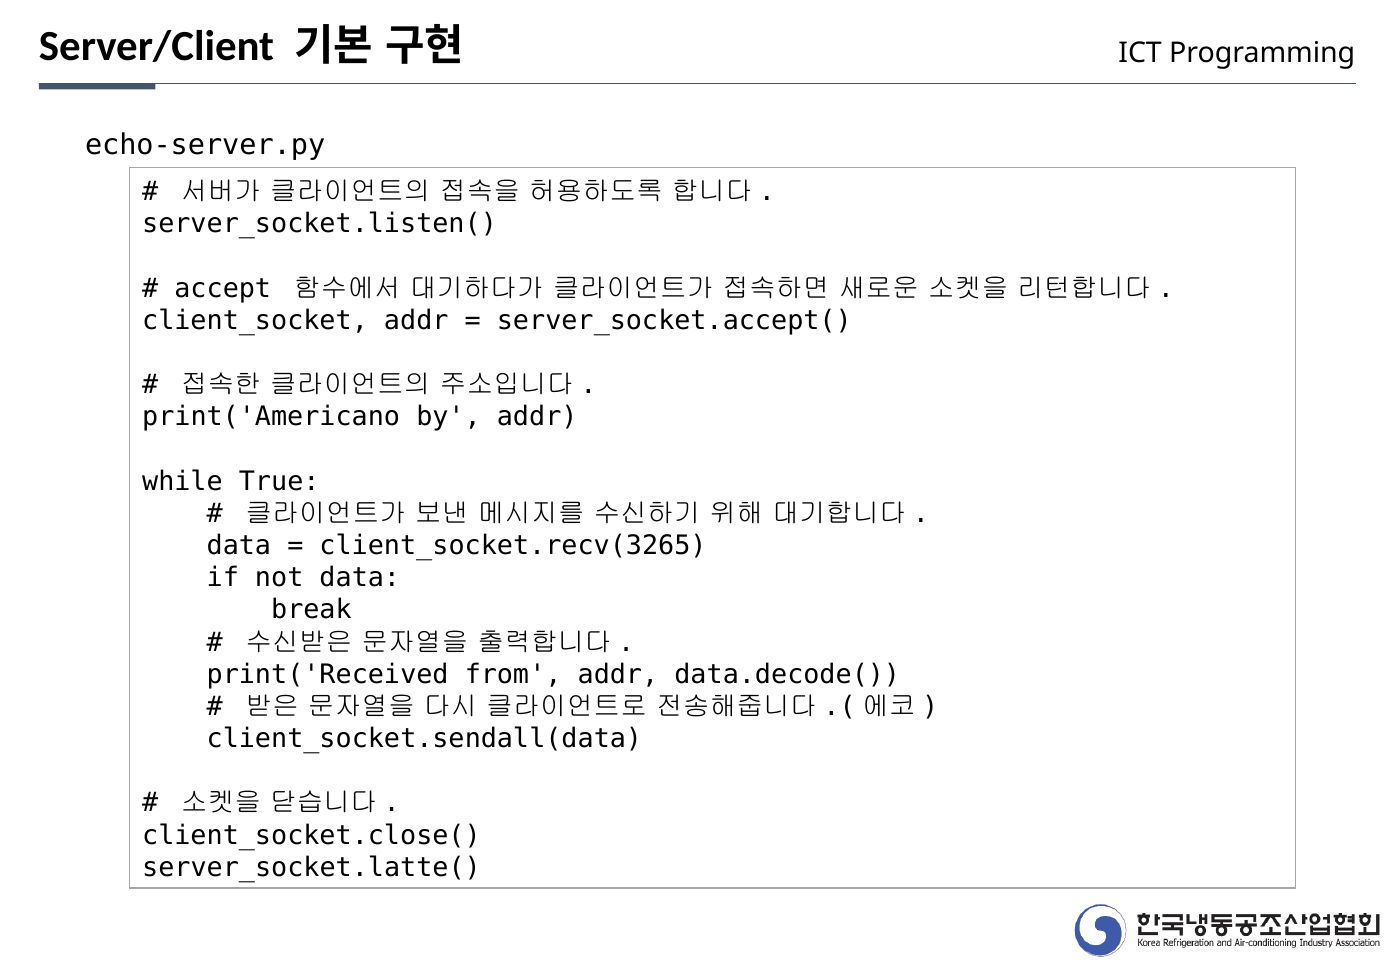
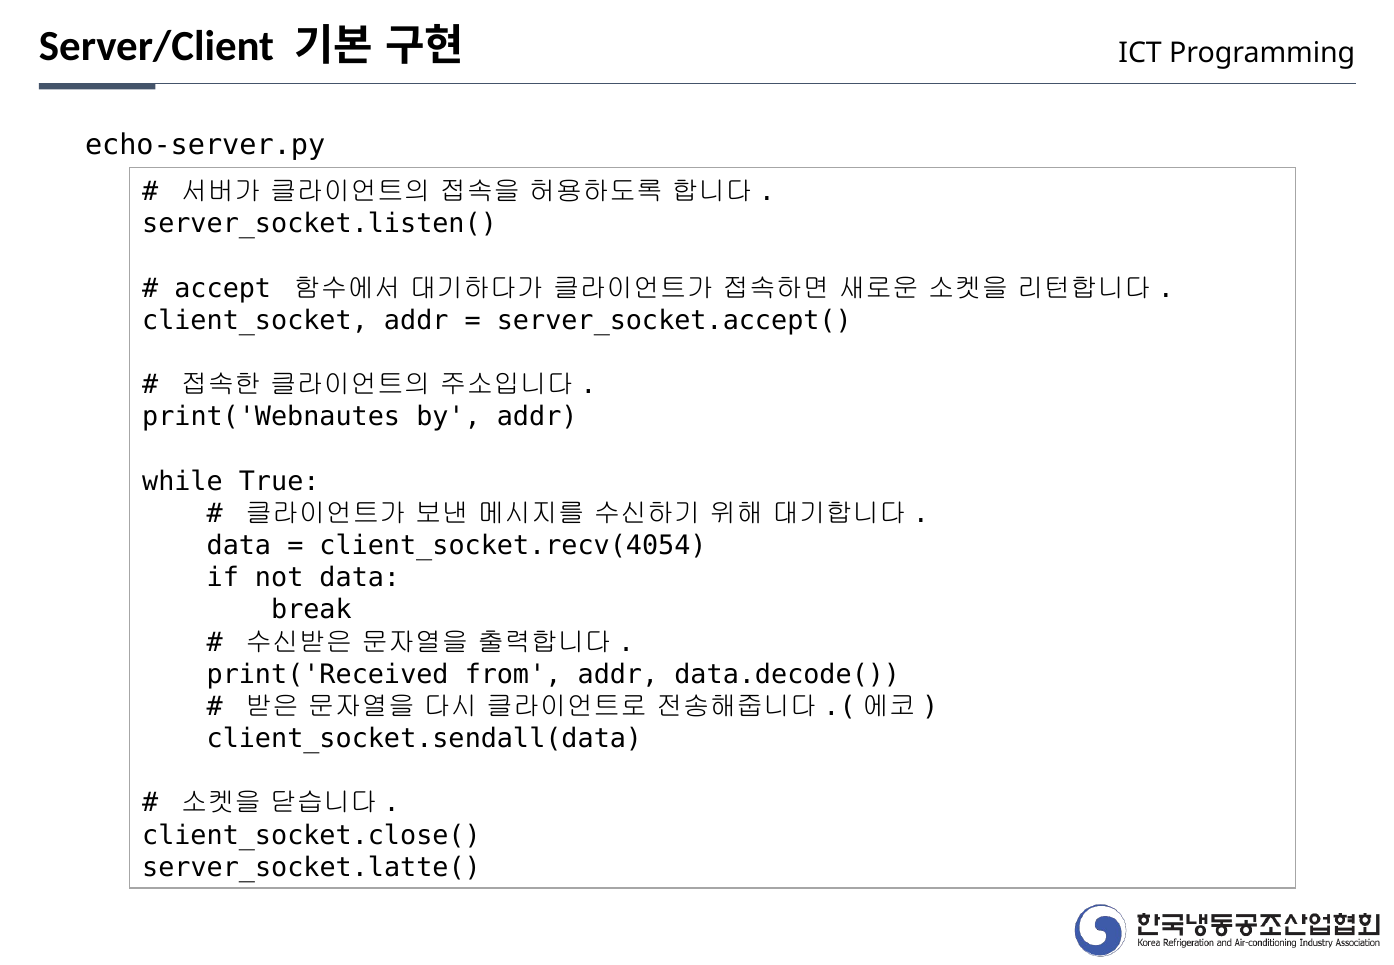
print('Americano: print('Americano -> print('Webnautes (271, 417)
client_socket.recv(3265: client_socket.recv(3265 -> client_socket.recv(4054 (513, 546)
